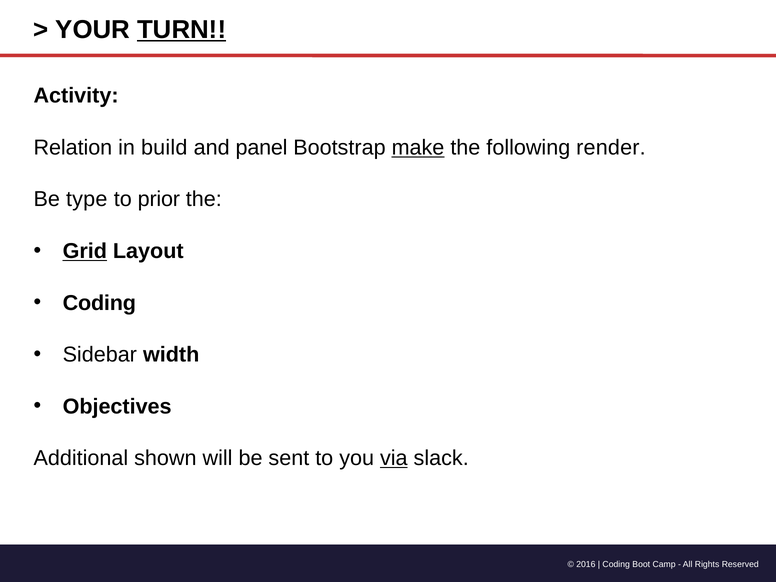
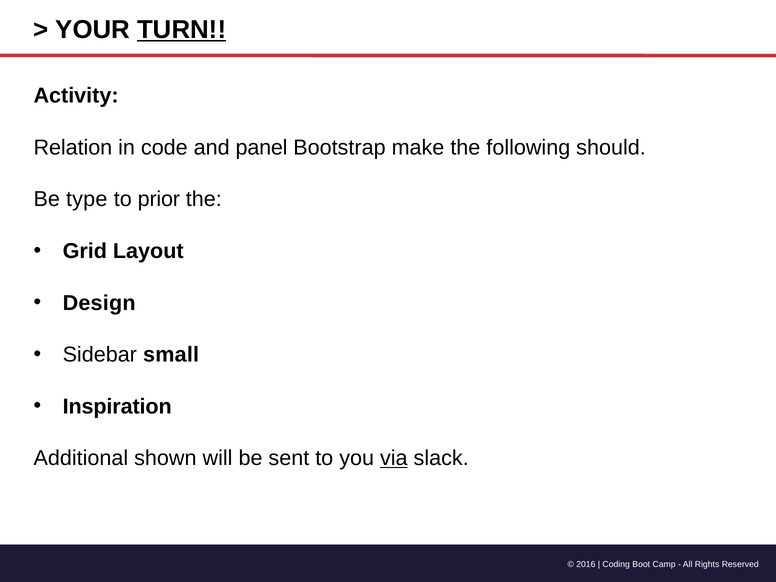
build: build -> code (164, 148)
make underline: present -> none (418, 148)
render: render -> should (611, 148)
Grid underline: present -> none (85, 251)
Coding: Coding -> Design (99, 303)
width: width -> small (171, 355)
Objectives: Objectives -> Inspiration (117, 406)
